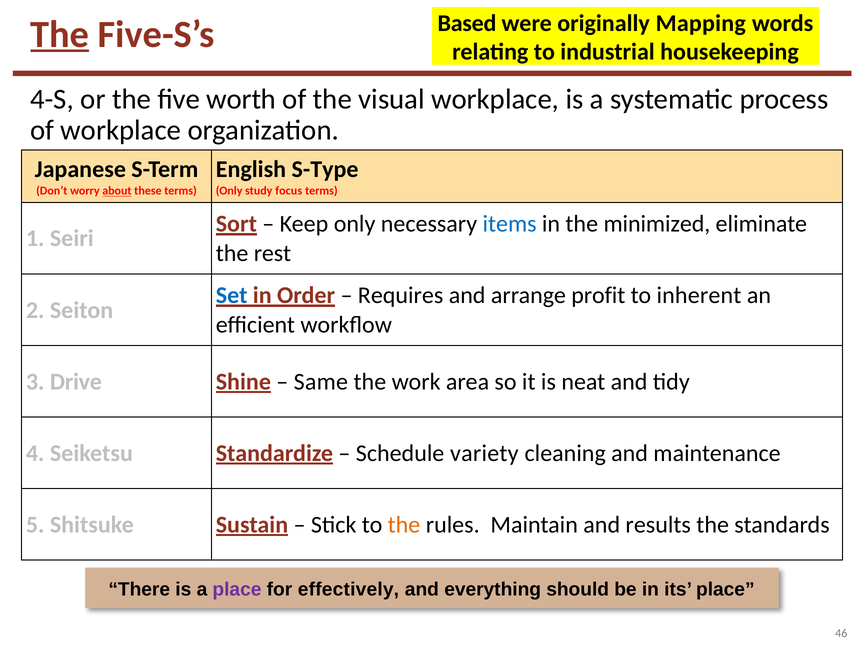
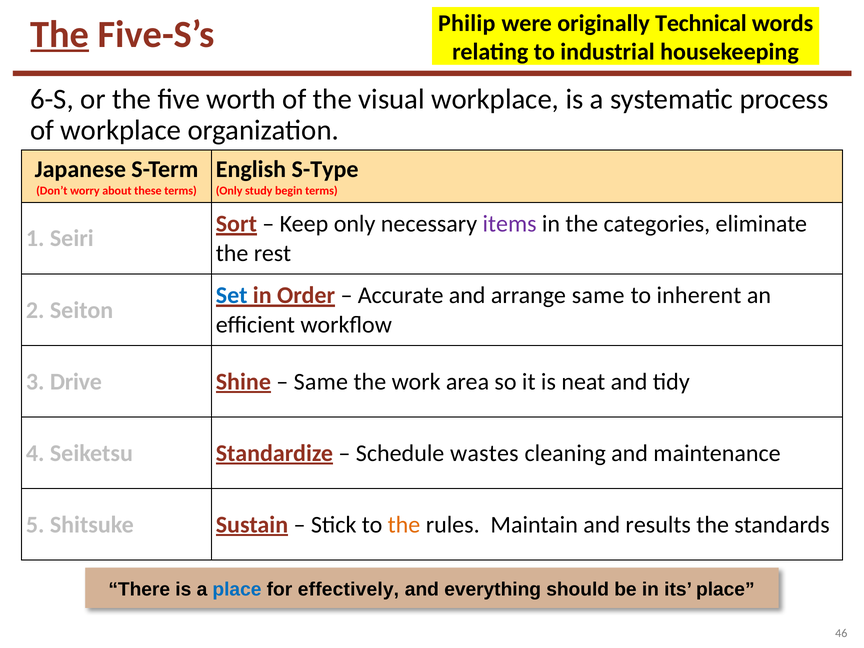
Based: Based -> Philip (467, 23)
Mapping: Mapping -> Technical (701, 23)
4-S: 4-S -> 6-S (52, 99)
about underline: present -> none (117, 191)
focus: focus -> begin (289, 191)
items colour: blue -> purple (510, 224)
minimized: minimized -> categories (657, 224)
Requires: Requires -> Accurate (401, 295)
arrange profit: profit -> same (598, 295)
variety: variety -> wastes (484, 453)
place colour: purple -> blue (237, 589)
